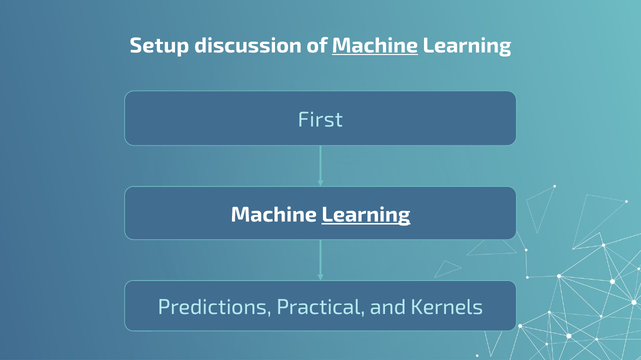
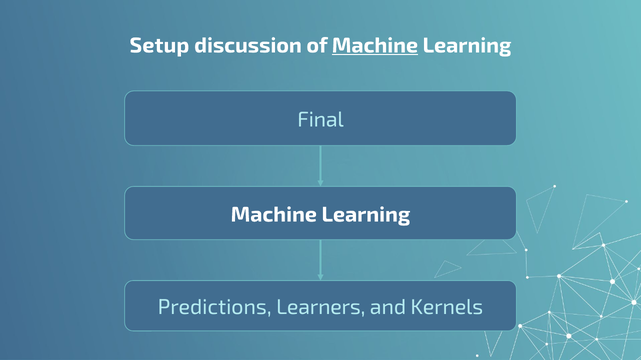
First: First -> Final (321, 120)
Learning underline: present -> none (366, 215)
Practical: Practical -> Learners (321, 308)
